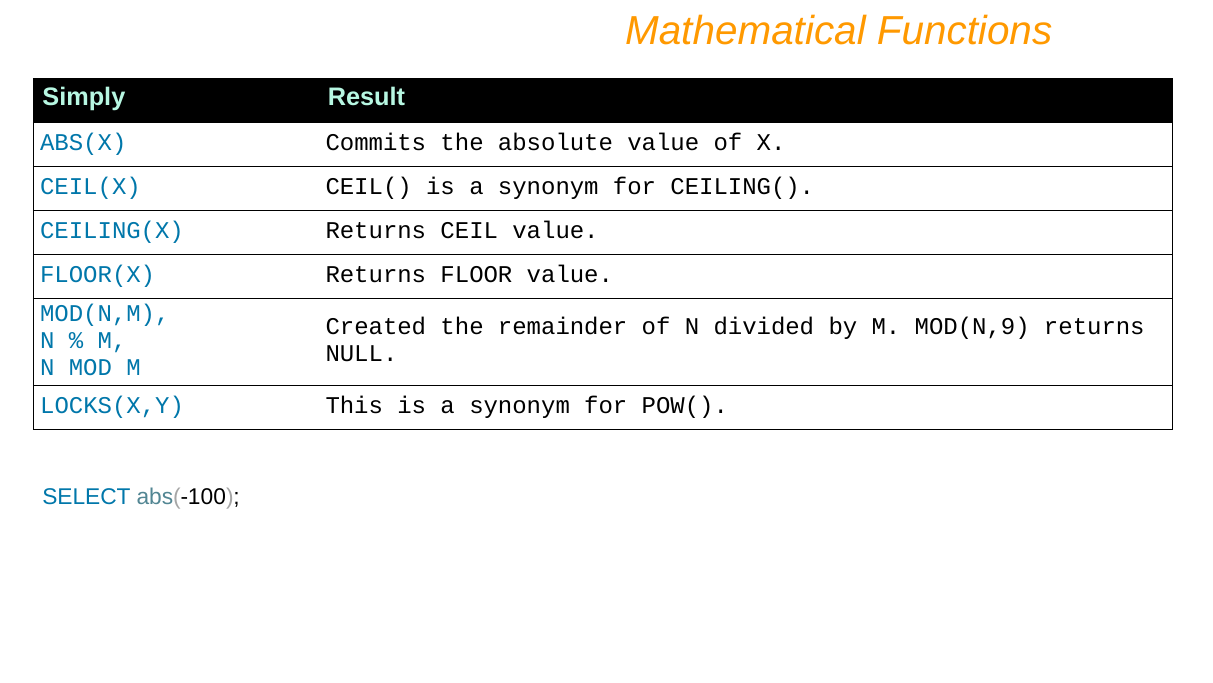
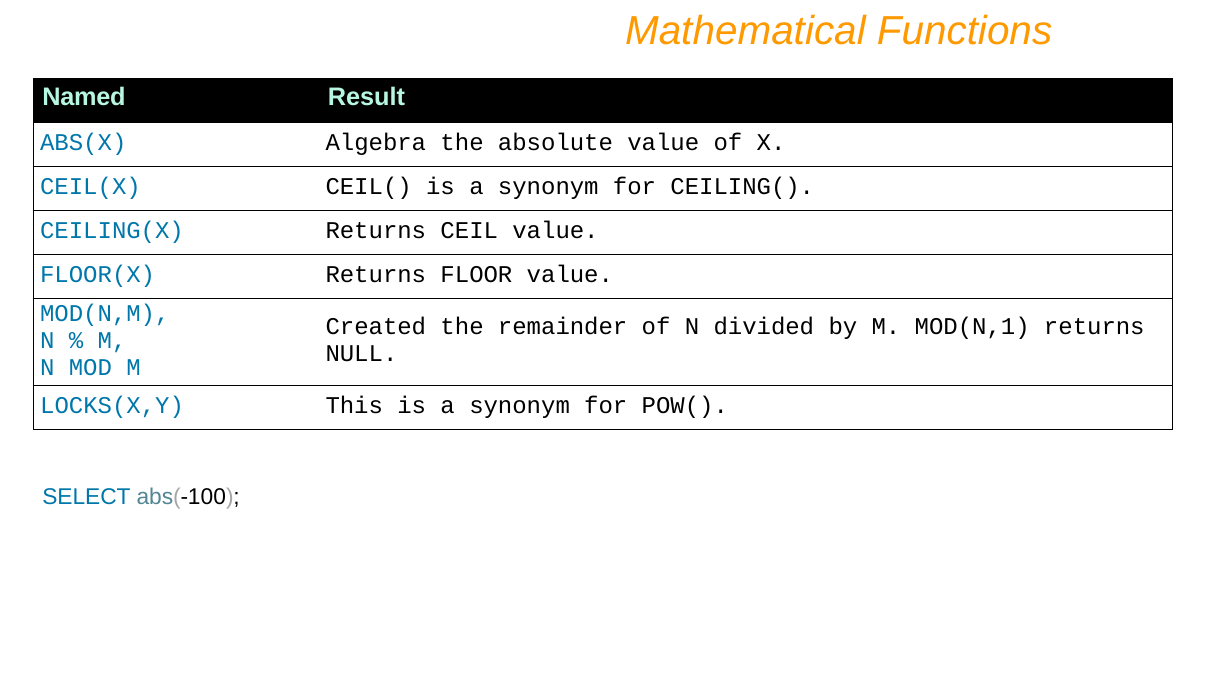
Simply: Simply -> Named (84, 97)
Commits: Commits -> Algebra (376, 143)
MOD(N,9: MOD(N,9 -> MOD(N,1 (972, 326)
